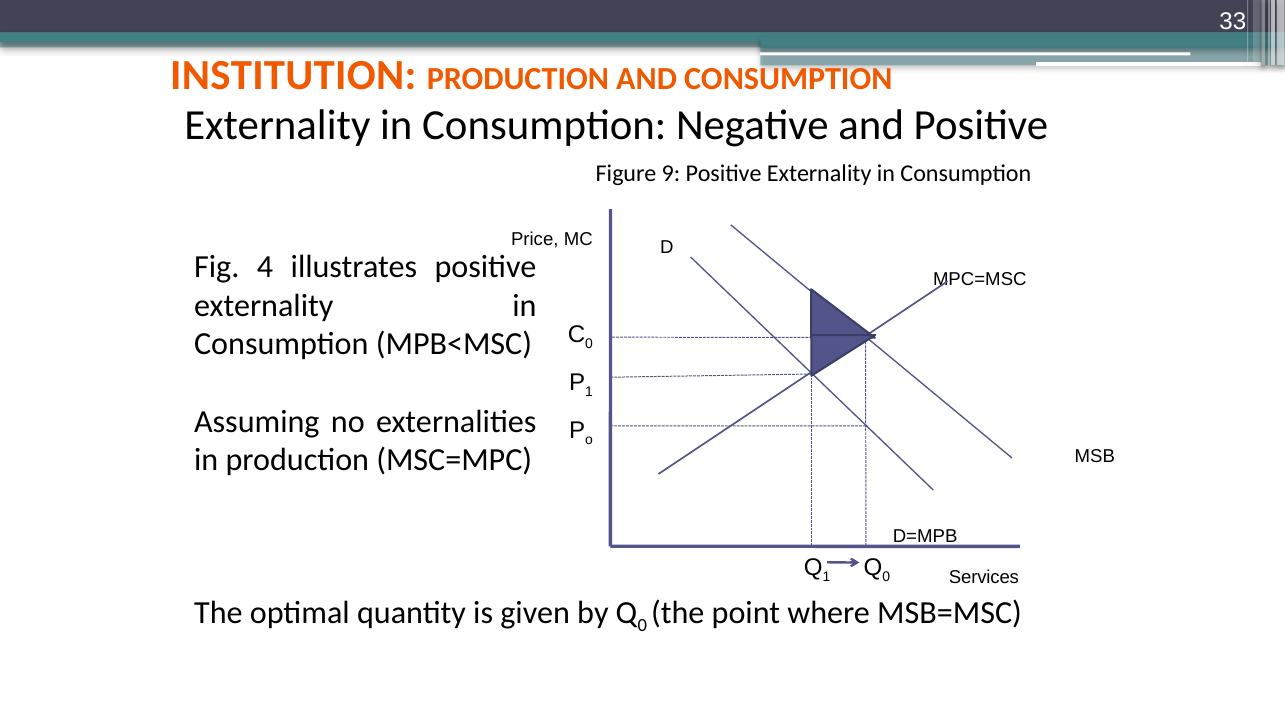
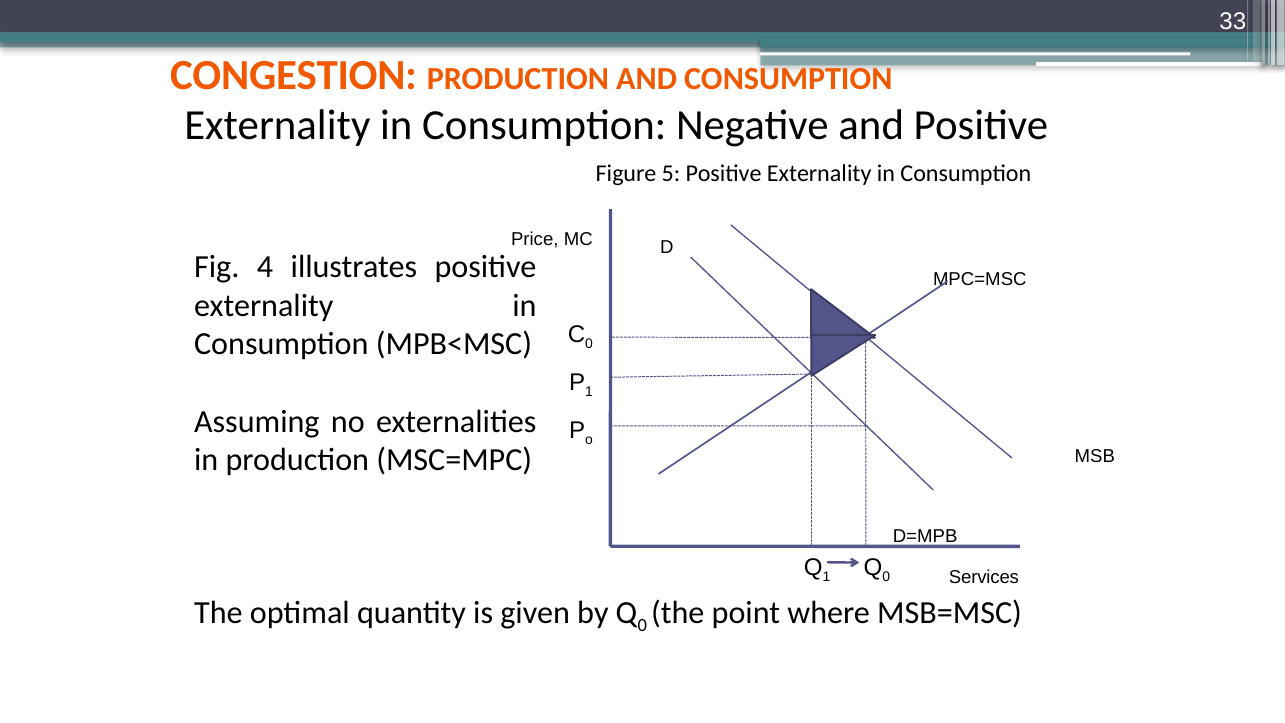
INSTITUTION: INSTITUTION -> CONGESTION (294, 75)
9: 9 -> 5 (671, 173)
